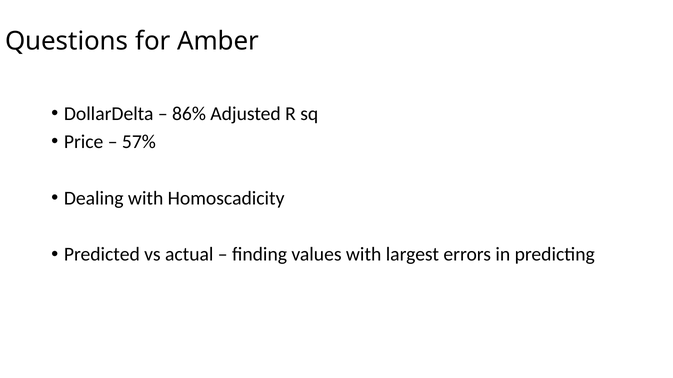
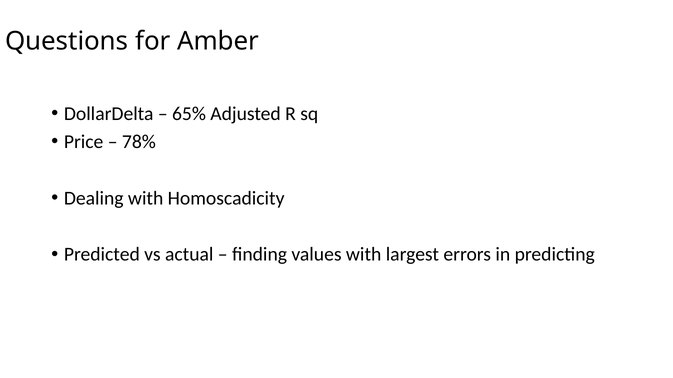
86%: 86% -> 65% (189, 114)
57%: 57% -> 78% (139, 142)
